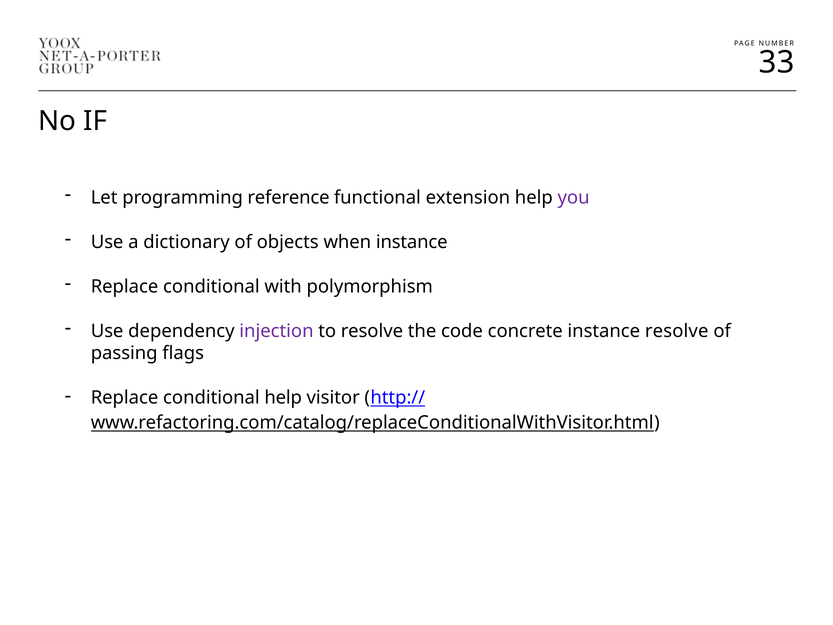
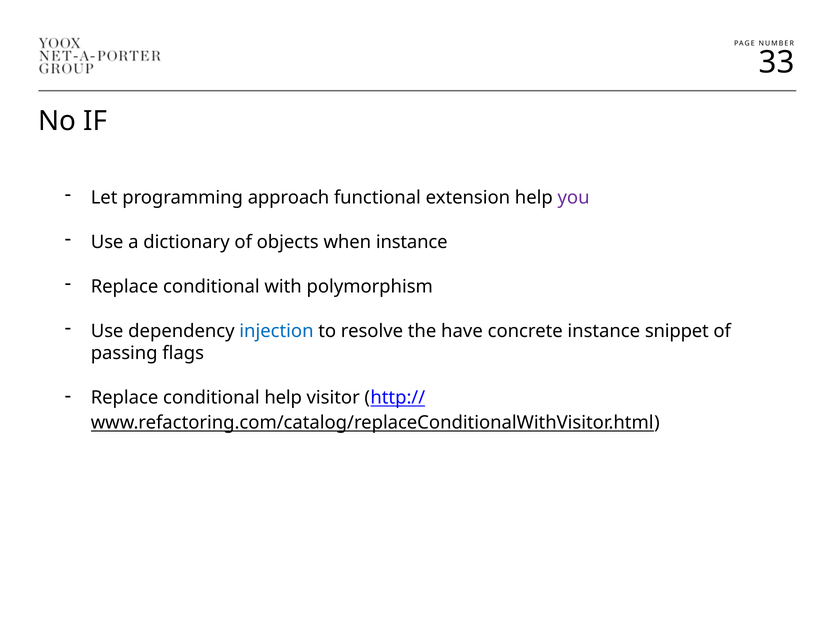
reference: reference -> approach (289, 198)
injection colour: purple -> blue (276, 331)
code: code -> have (462, 331)
instance resolve: resolve -> snippet (677, 331)
